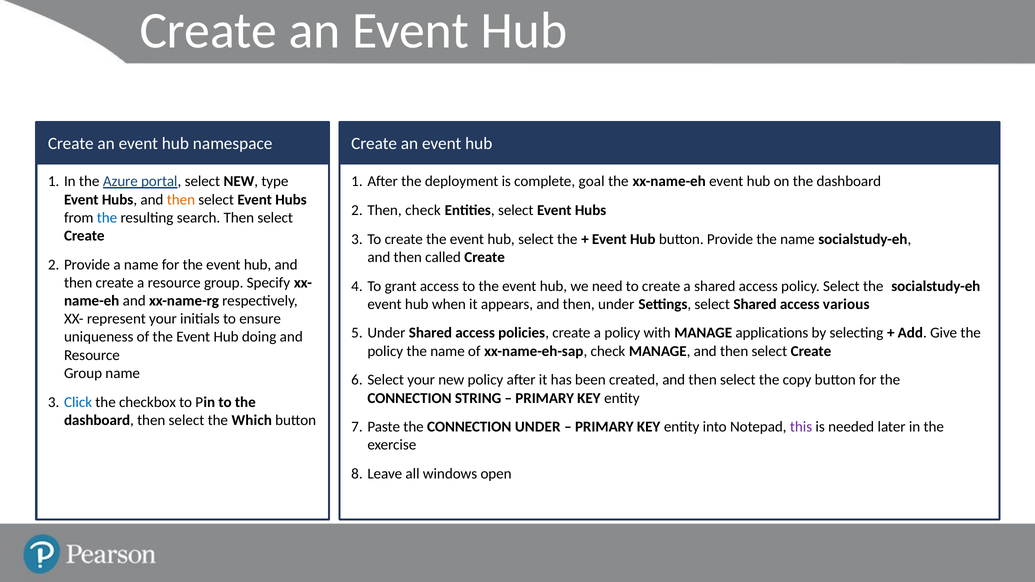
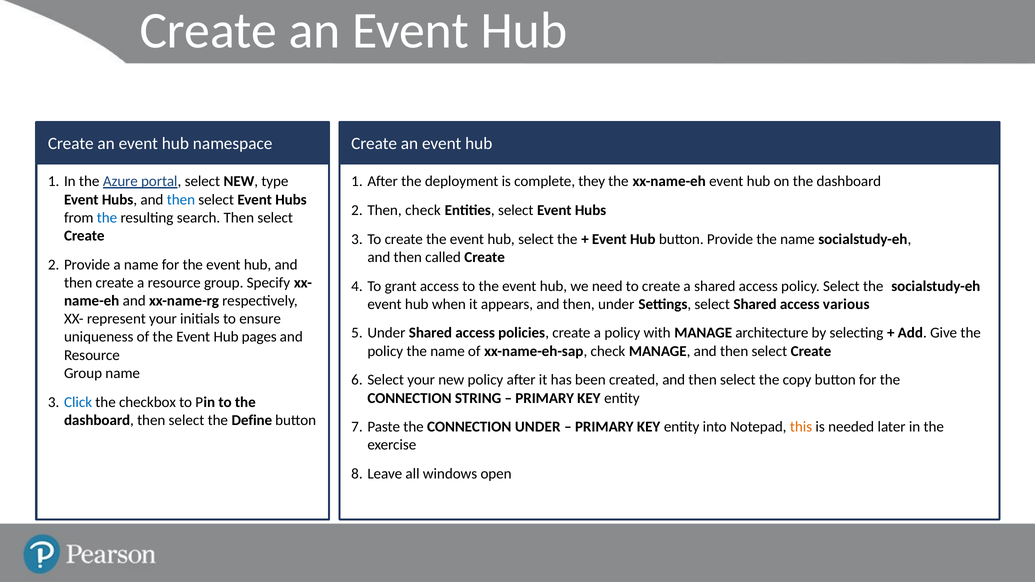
goal: goal -> they (592, 181)
then colour: orange -> blue (181, 200)
applications: applications -> architecture (772, 333)
doing: doing -> pages (259, 337)
Which: Which -> Define (252, 420)
this colour: purple -> orange (801, 427)
